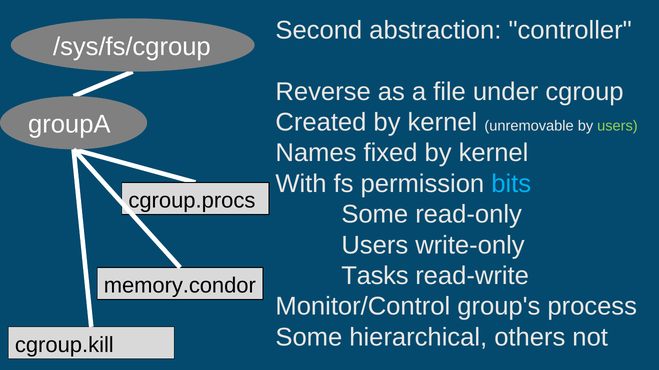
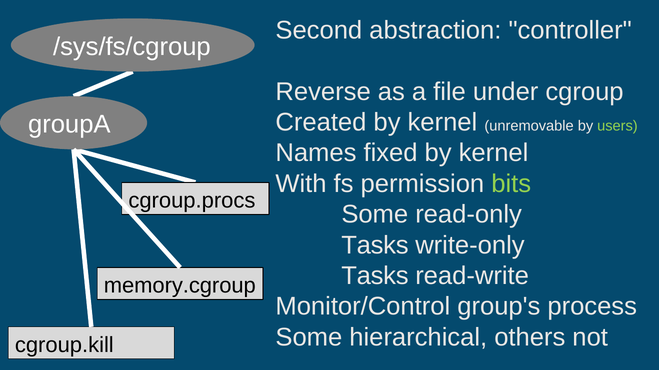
bits colour: light blue -> light green (511, 184)
Users: Users -> Tasks (375, 246)
memory.condor: memory.condor -> memory.cgroup (180, 286)
